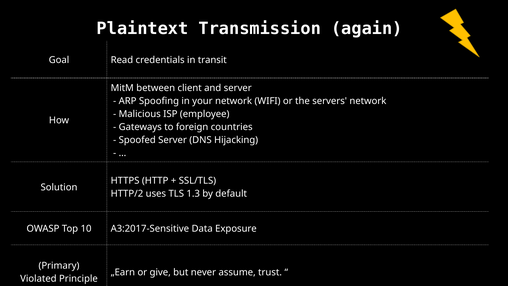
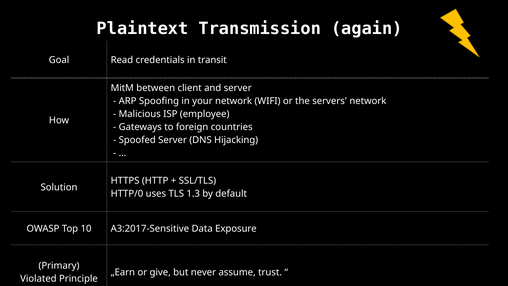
HTTP/2: HTTP/2 -> HTTP/0 (127, 194)
